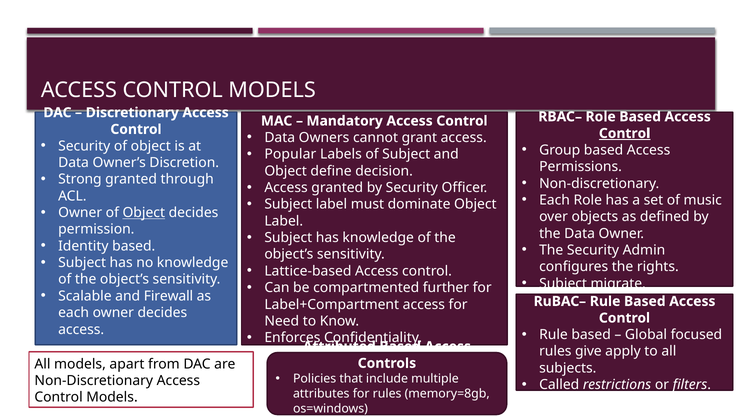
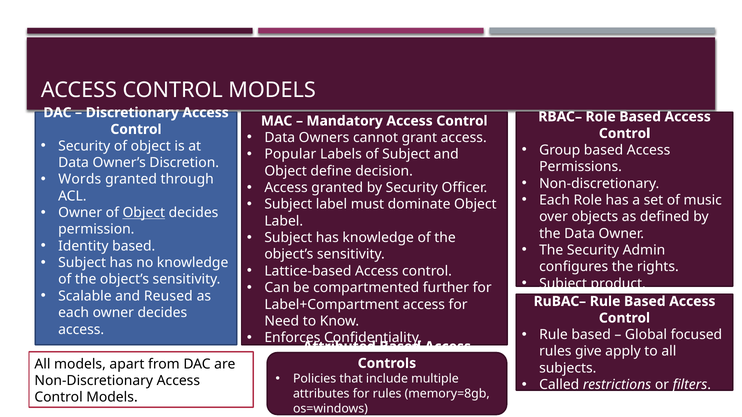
Control underline: present -> none (625, 134)
Strong: Strong -> Words (80, 179)
migrate: migrate -> product (618, 284)
Firewall: Firewall -> Reused (168, 296)
